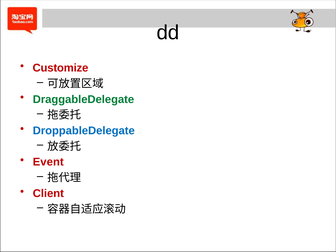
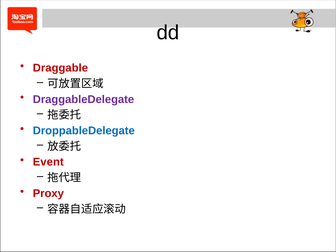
Customize: Customize -> Draggable (60, 68)
DraggableDelegate colour: green -> purple (83, 99)
Client: Client -> Proxy (48, 193)
